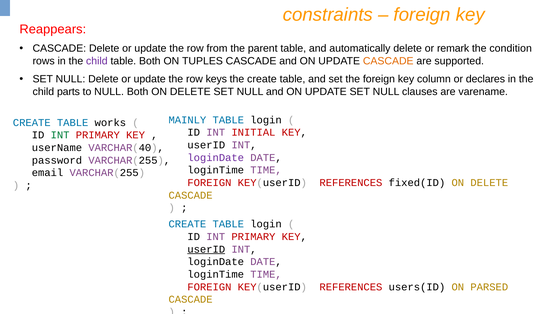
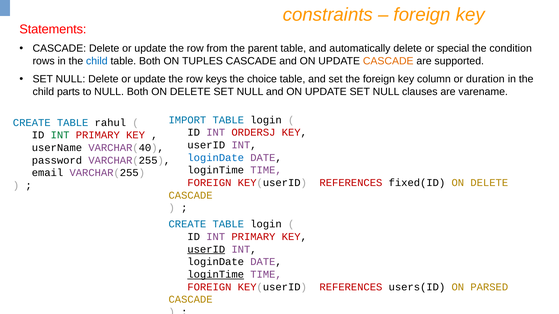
Reappears: Reappears -> Statements (53, 29)
remark: remark -> special (453, 49)
child colour: purple -> blue (97, 61)
the create: create -> choice (262, 79)
declares: declares -> duration (485, 79)
MAINLY: MAINLY -> IMPORT (187, 120)
works: works -> rahul (110, 123)
INITIAL: INITIAL -> ORDERSJ (253, 133)
loginDate colour: purple -> blue (216, 158)
loginTime underline: none -> present (216, 275)
